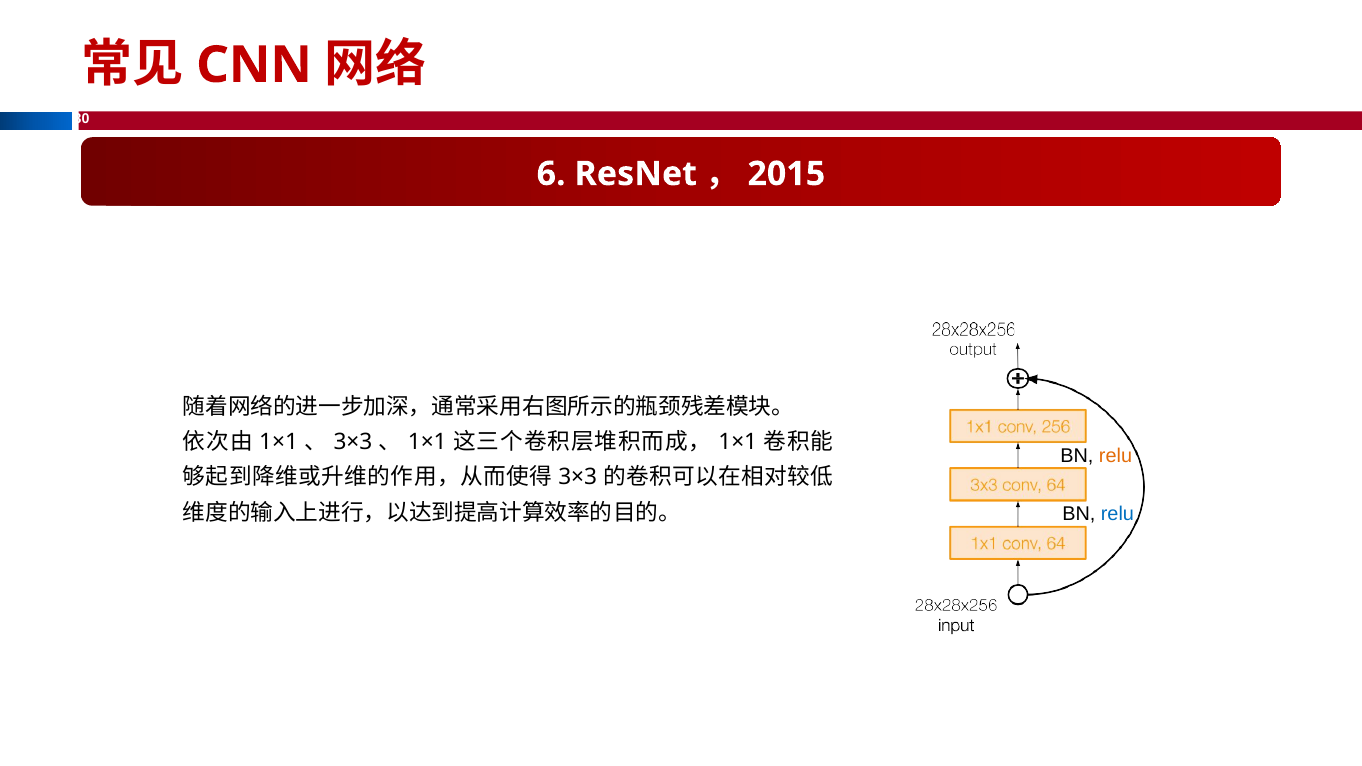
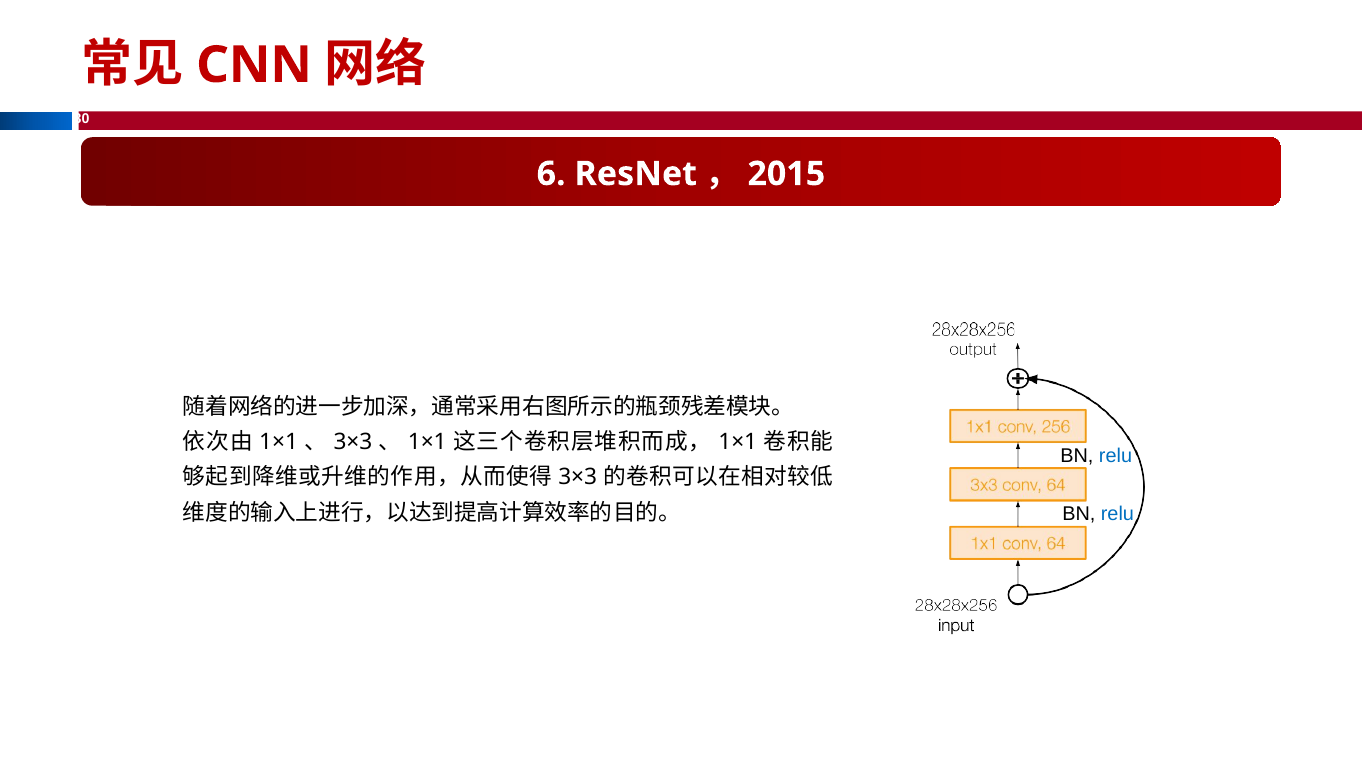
relu colour: orange -> blue (1116, 456)
